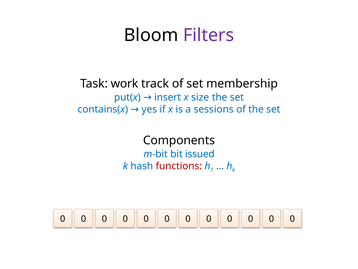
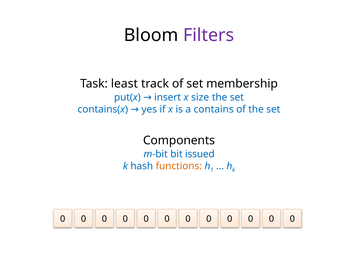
work: work -> least (124, 84)
sessions: sessions -> contains (214, 109)
functions colour: red -> orange (179, 166)
